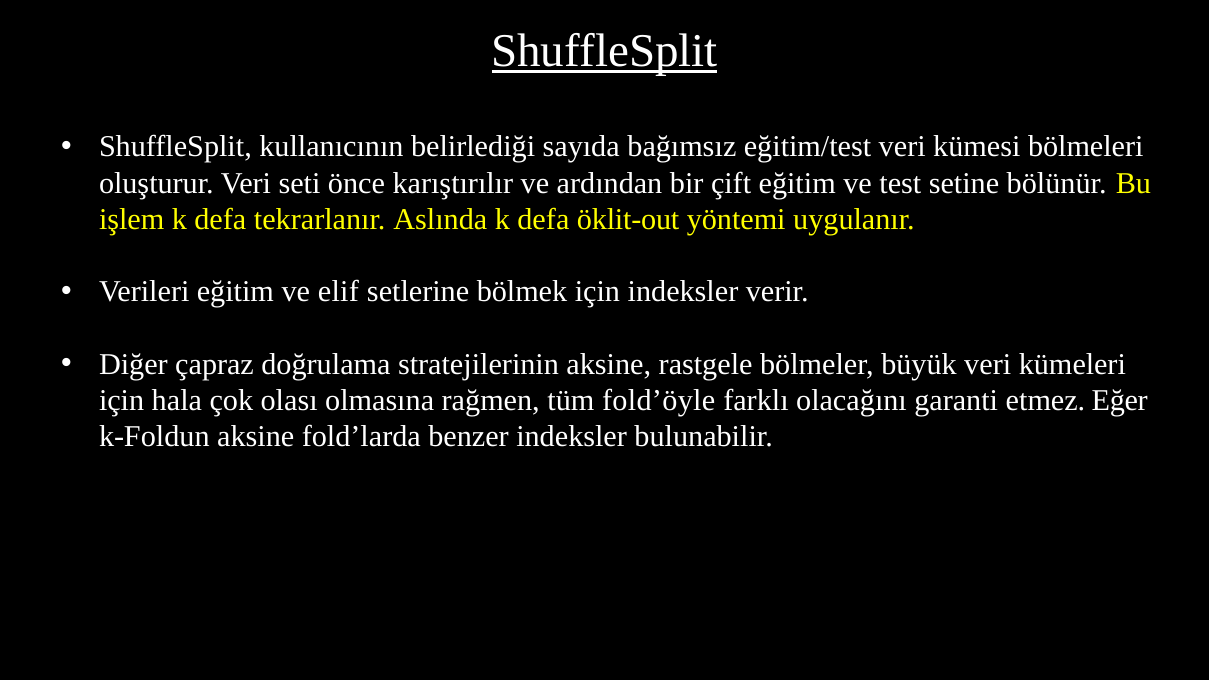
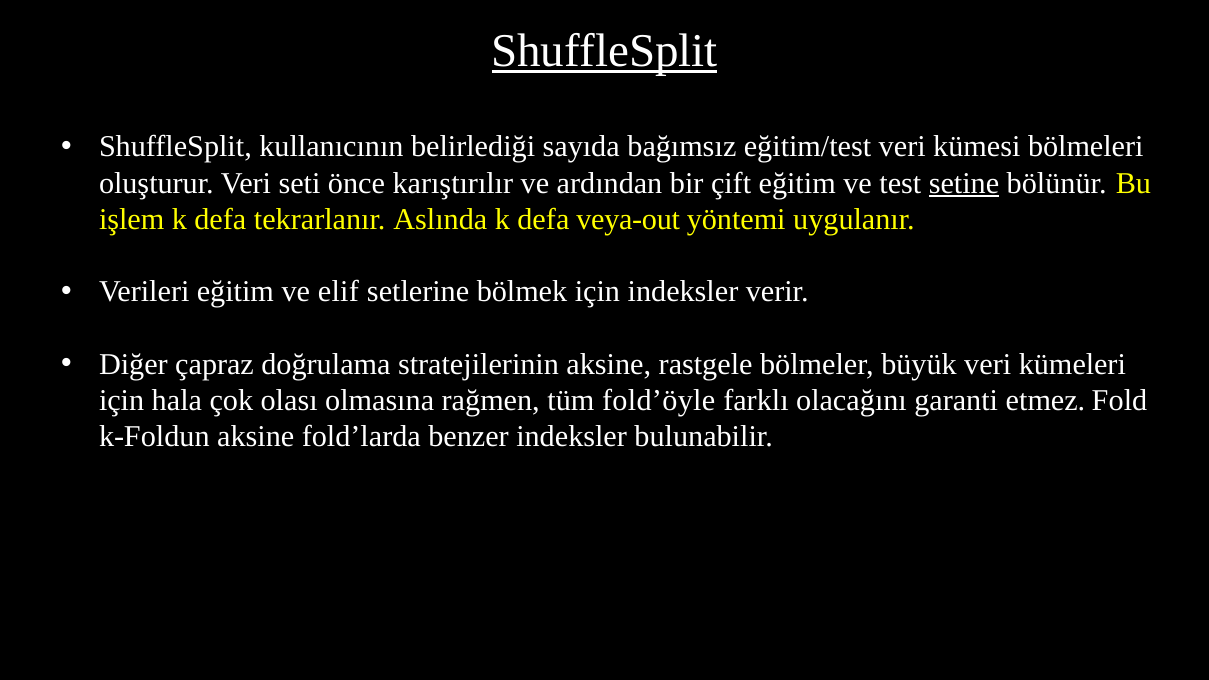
setine underline: none -> present (964, 183)
öklit-out: öklit-out -> veya-out (628, 219)
Eğer: Eğer -> Fold (1120, 401)
